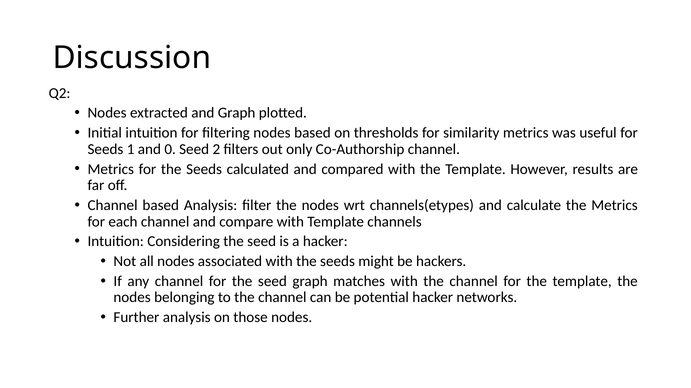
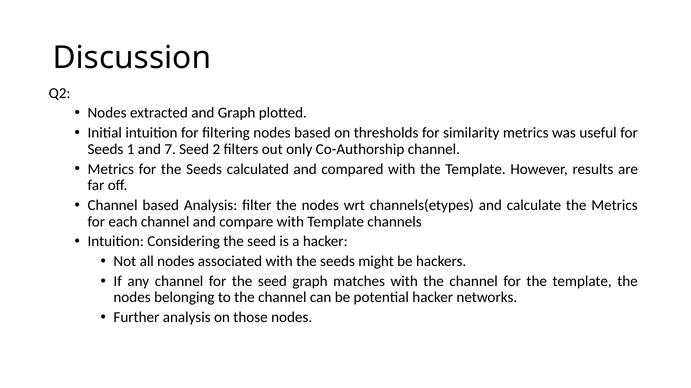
0: 0 -> 7 (170, 149)
